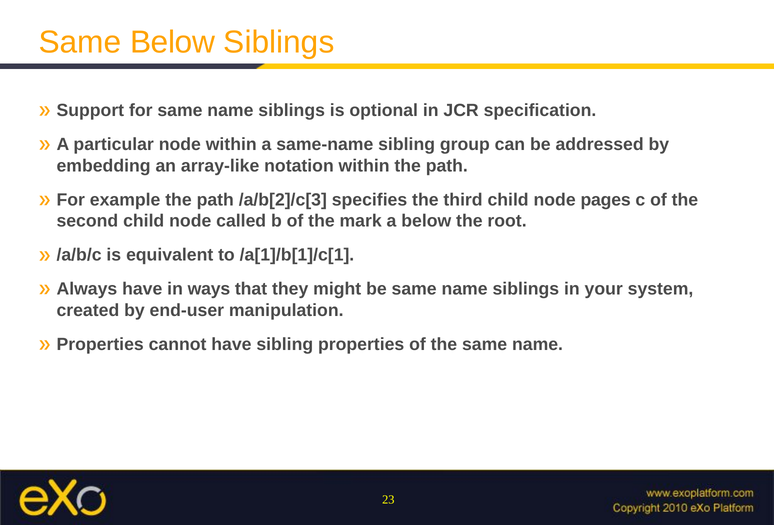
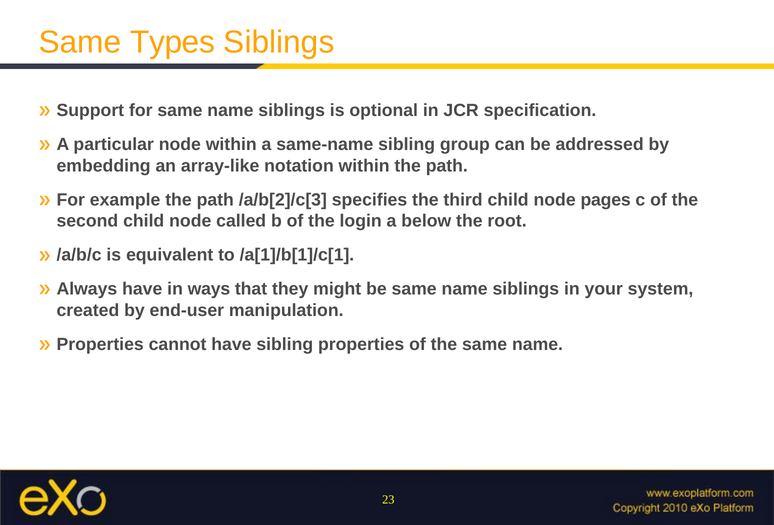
Same Below: Below -> Types (173, 42)
mark: mark -> login (361, 221)
